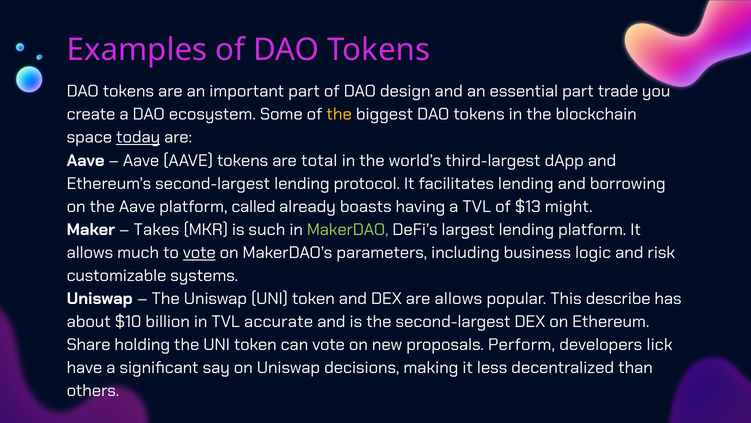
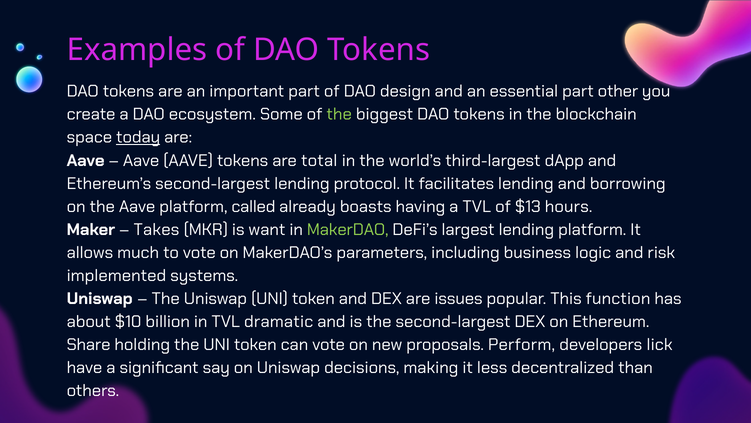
trade: trade -> other (618, 91)
the colour: yellow -> light green (339, 114)
might: might -> hours (569, 206)
such: such -> want (267, 229)
vote underline: present -> none (199, 252)
customizable: customizable -> implemented (116, 275)
are allows: allows -> issues (459, 298)
describe: describe -> function (618, 298)
accurate: accurate -> dramatic (279, 321)
